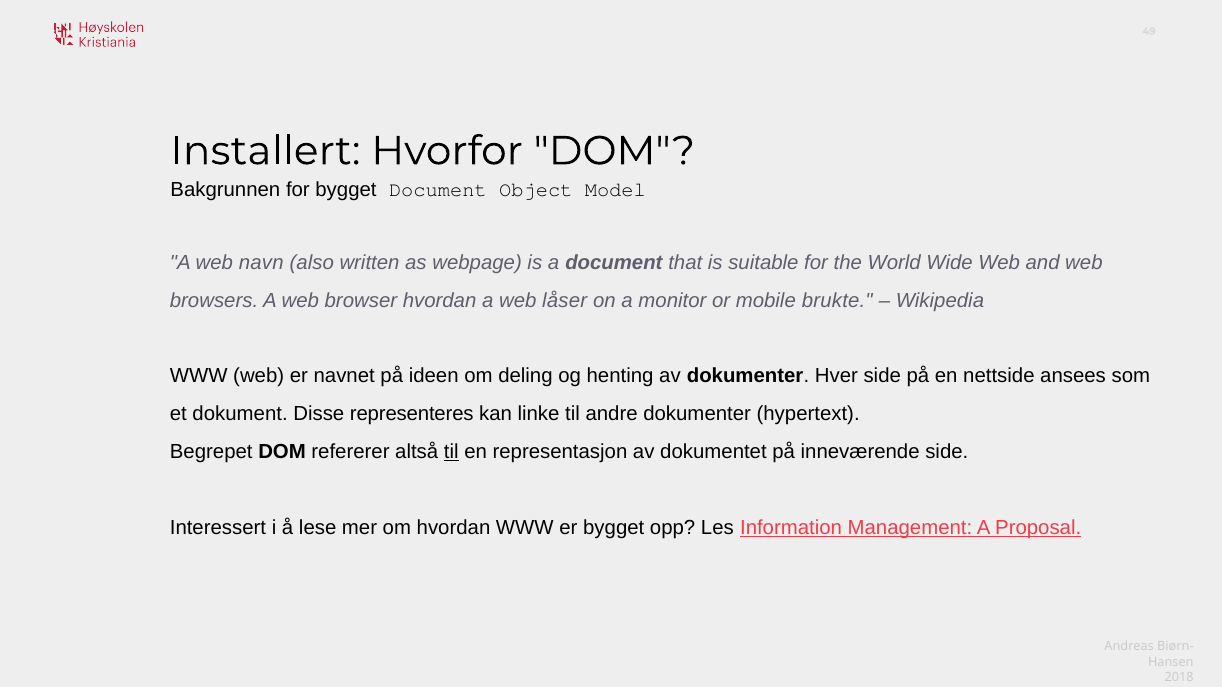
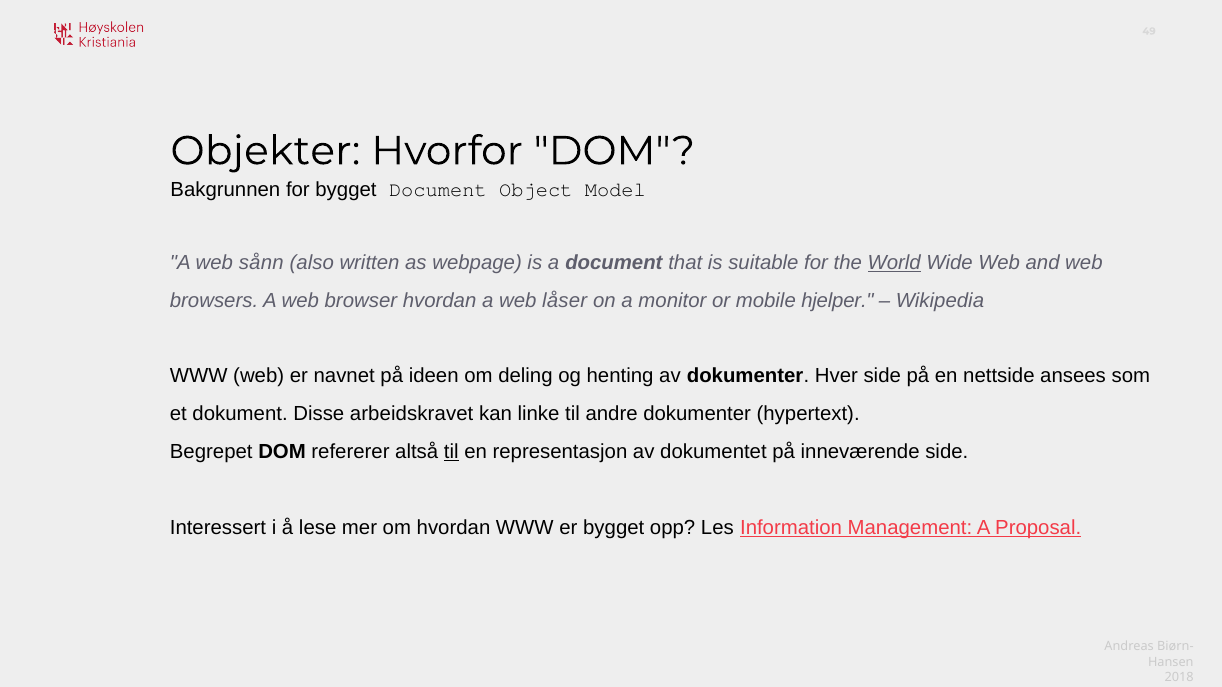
Installert: Installert -> Objekter (265, 151)
navn: navn -> sånn (261, 263)
World underline: none -> present (894, 263)
brukte: brukte -> hjelper (837, 301)
representeres: representeres -> arbeidskravet (412, 414)
